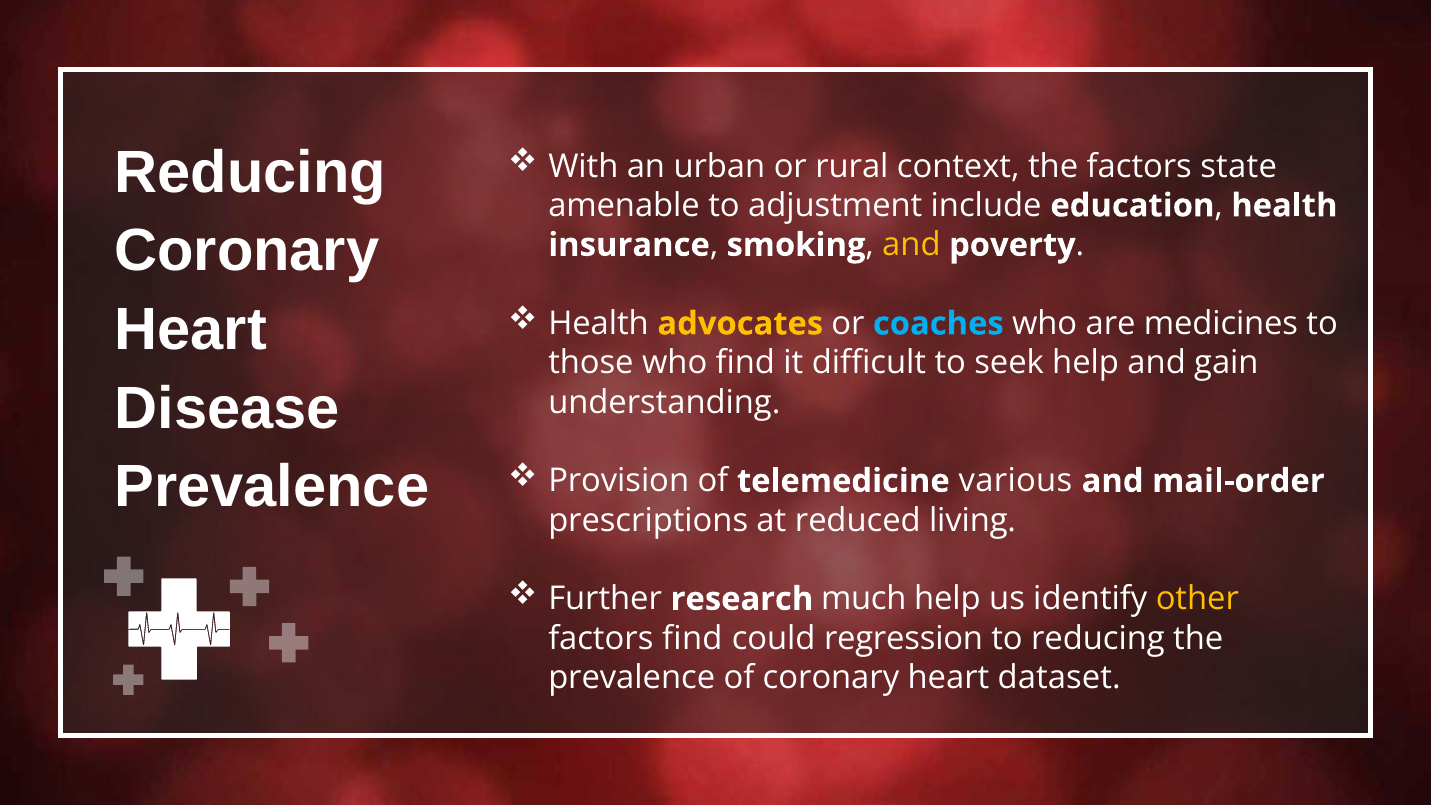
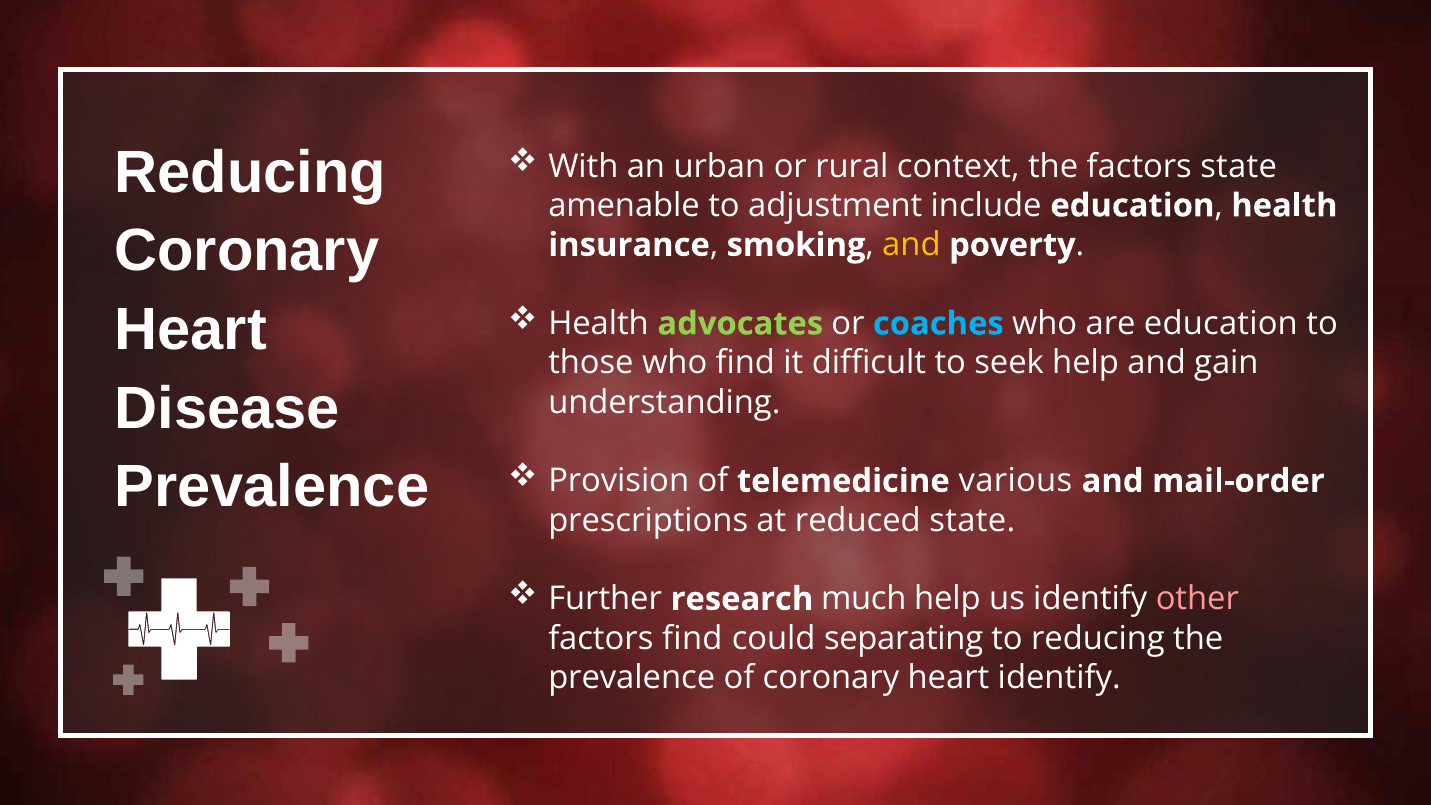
advocates colour: yellow -> light green (740, 324)
are medicines: medicines -> education (1221, 324)
reduced living: living -> state (972, 520)
other colour: yellow -> pink (1197, 599)
regression: regression -> separating (904, 638)
heart dataset: dataset -> identify (1059, 678)
